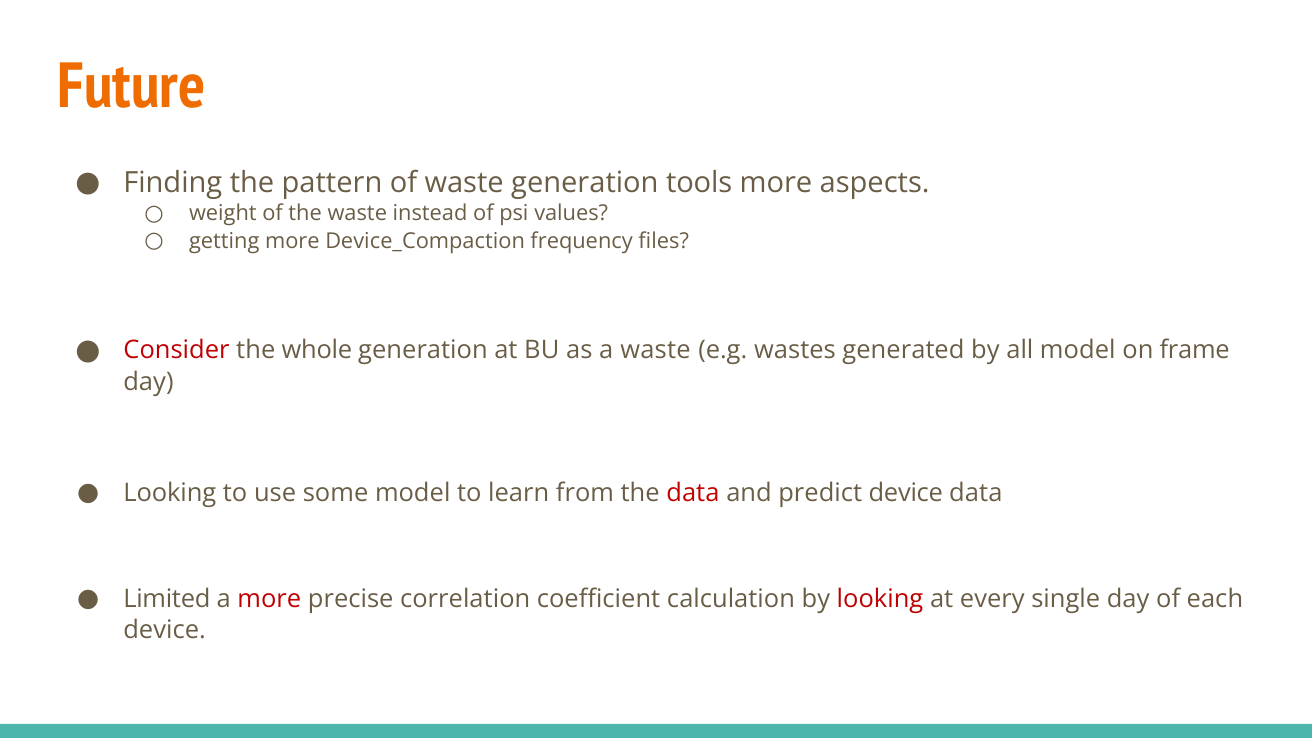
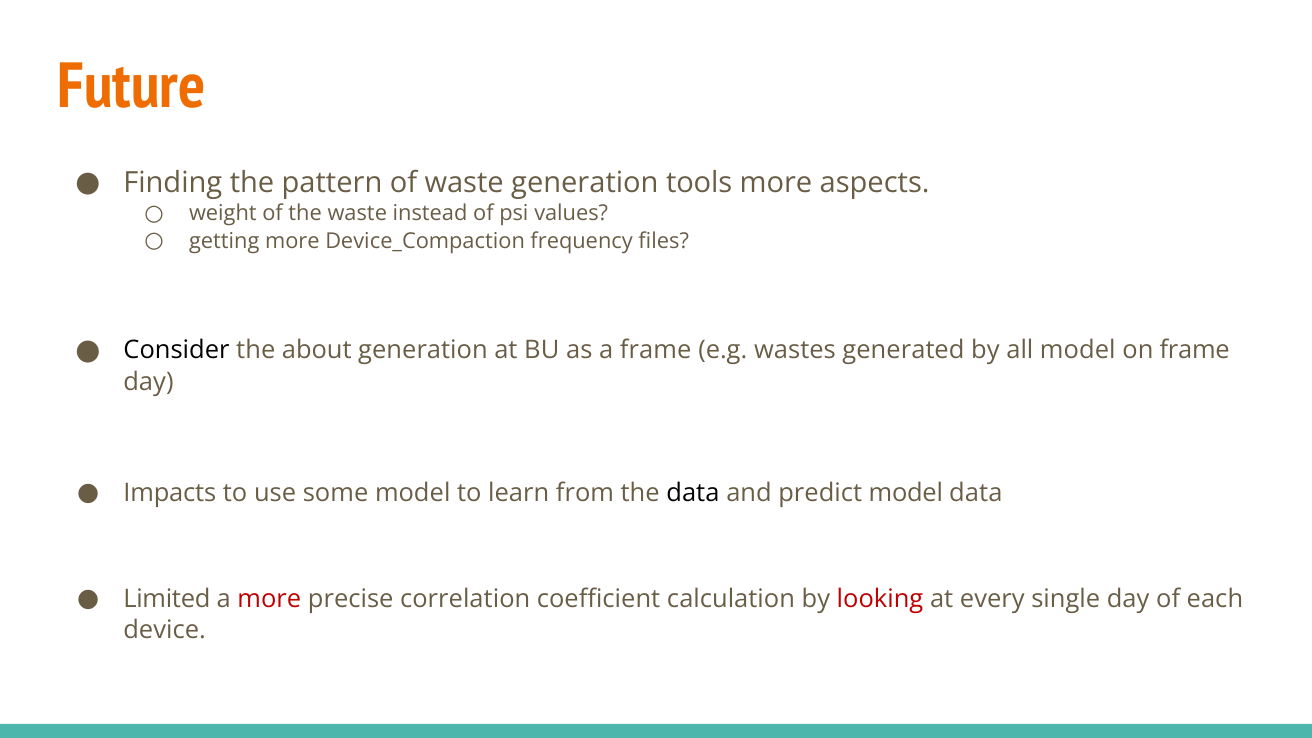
Consider colour: red -> black (176, 350)
whole: whole -> about (317, 350)
a waste: waste -> frame (656, 350)
Looking: Looking -> Impacts (170, 493)
data colour: red -> black (693, 493)
predict device: device -> model (906, 493)
